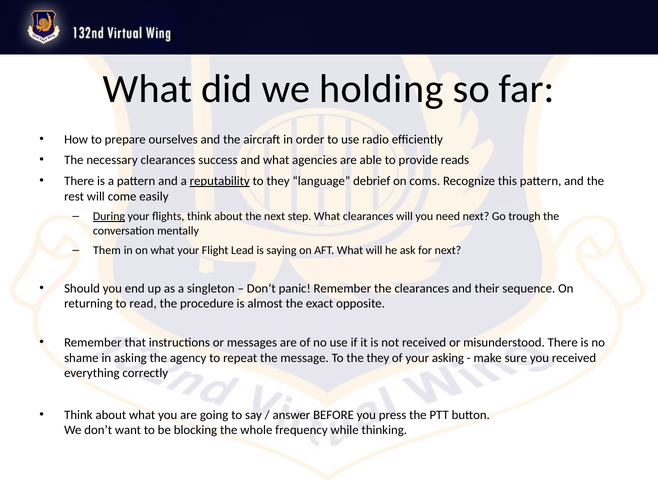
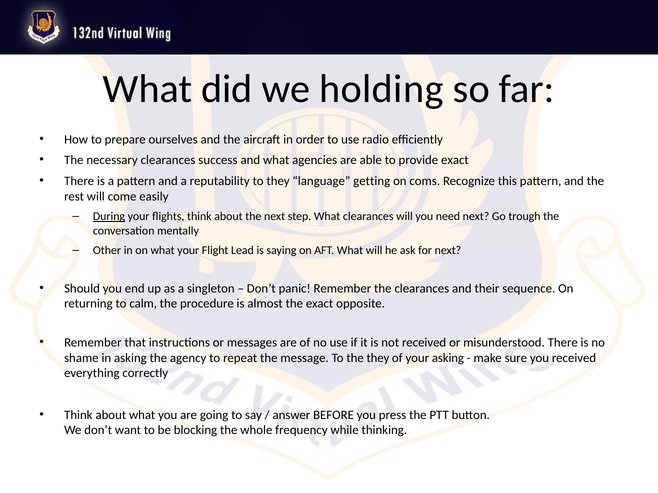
provide reads: reads -> exact (455, 160)
reputability underline: present -> none (220, 181)
debrief: debrief -> getting (372, 181)
Them: Them -> Other (107, 250)
read: read -> calm (143, 304)
